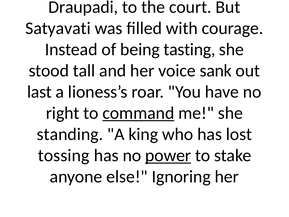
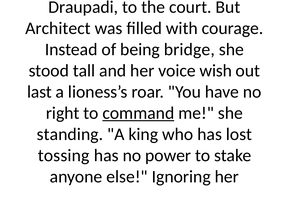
Satyavati: Satyavati -> Architect (58, 28)
tasting: tasting -> bridge (189, 49)
sank: sank -> wish (216, 71)
power underline: present -> none (168, 155)
